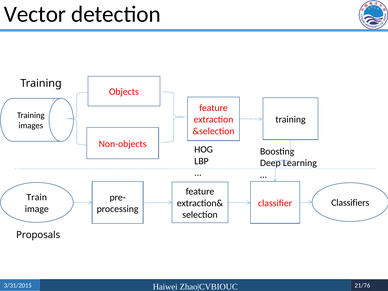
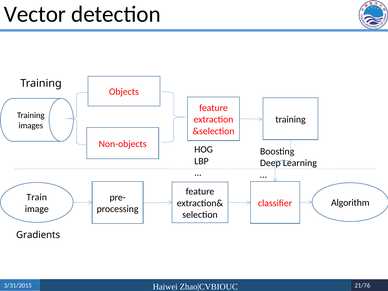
Classifiers: Classifiers -> Algorithm (350, 203)
Proposals: Proposals -> Gradients (38, 235)
